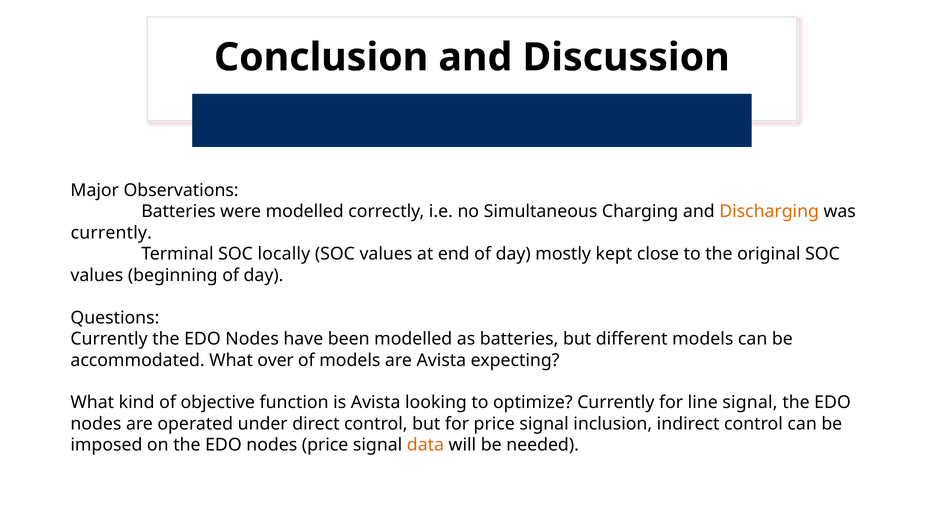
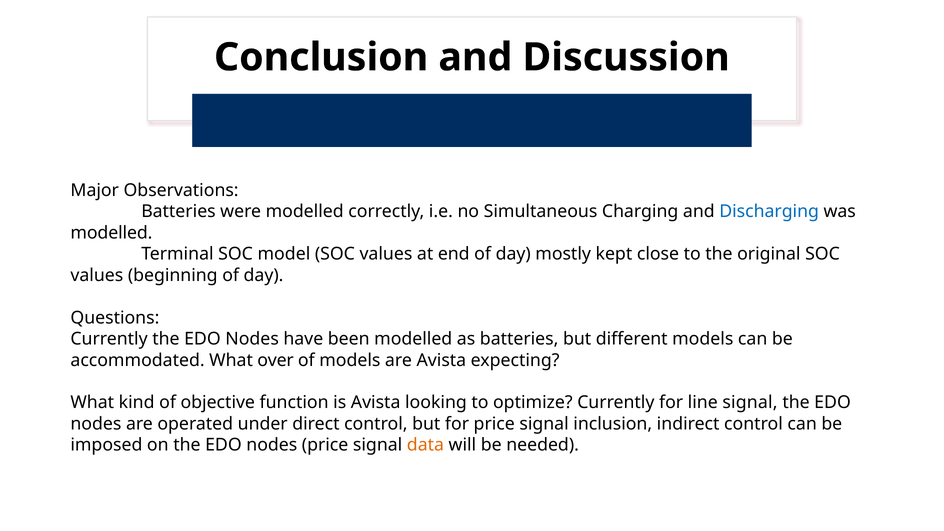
Discharging colour: orange -> blue (769, 211)
currently: currently -> modelled (111, 233)
locally: locally -> model (284, 254)
